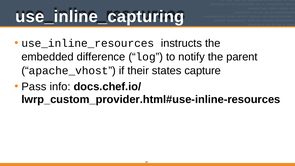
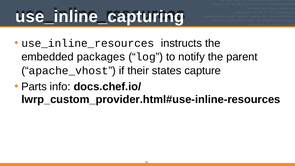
difference: difference -> packages (101, 57)
Pass: Pass -> Parts (34, 87)
